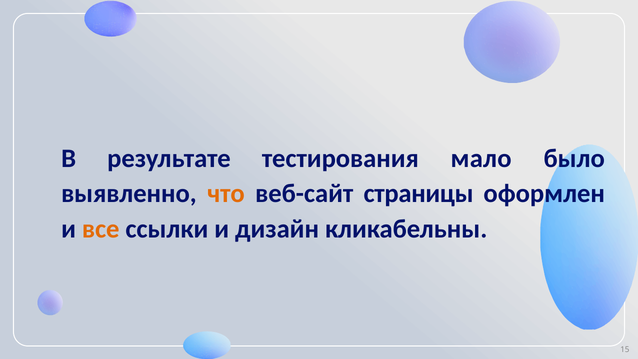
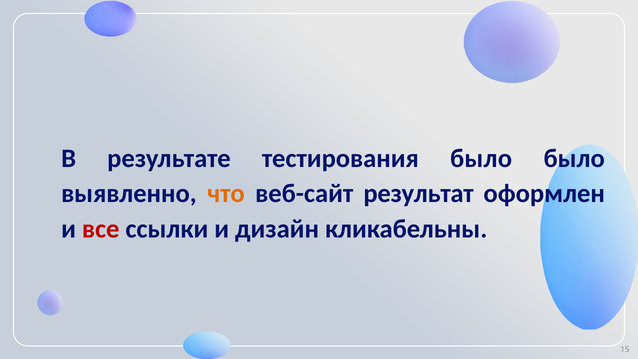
тестирования мало: мало -> было (481, 159)
страницы: страницы -> результат (419, 194)
все colour: orange -> red (101, 229)
